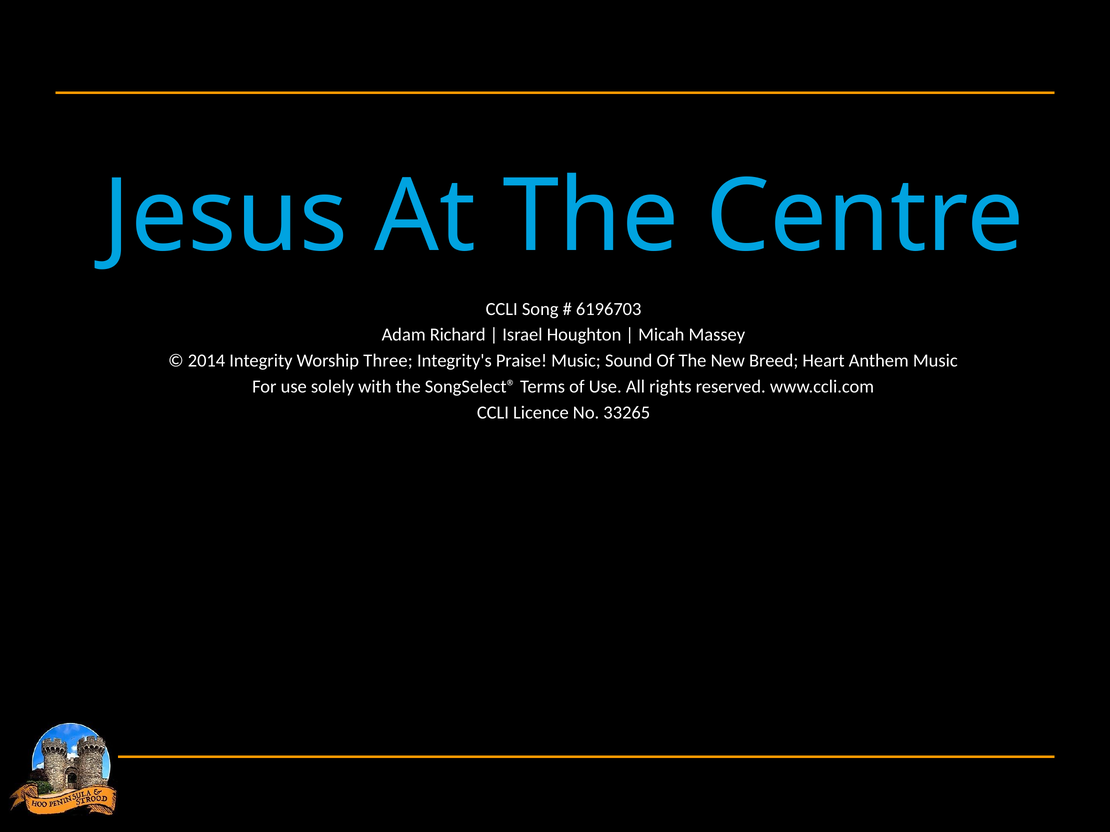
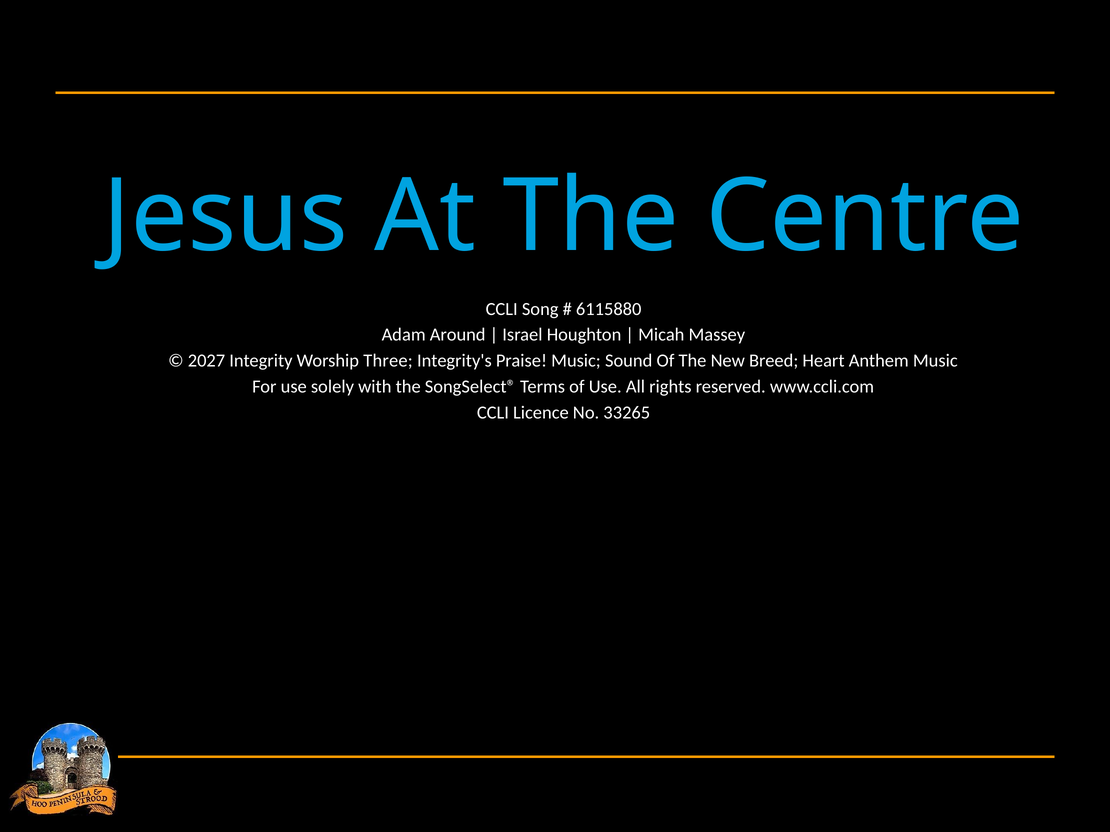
6196703: 6196703 -> 6115880 (609, 309)
Richard: Richard -> Around (458, 335)
2014: 2014 -> 2027 (206, 361)
